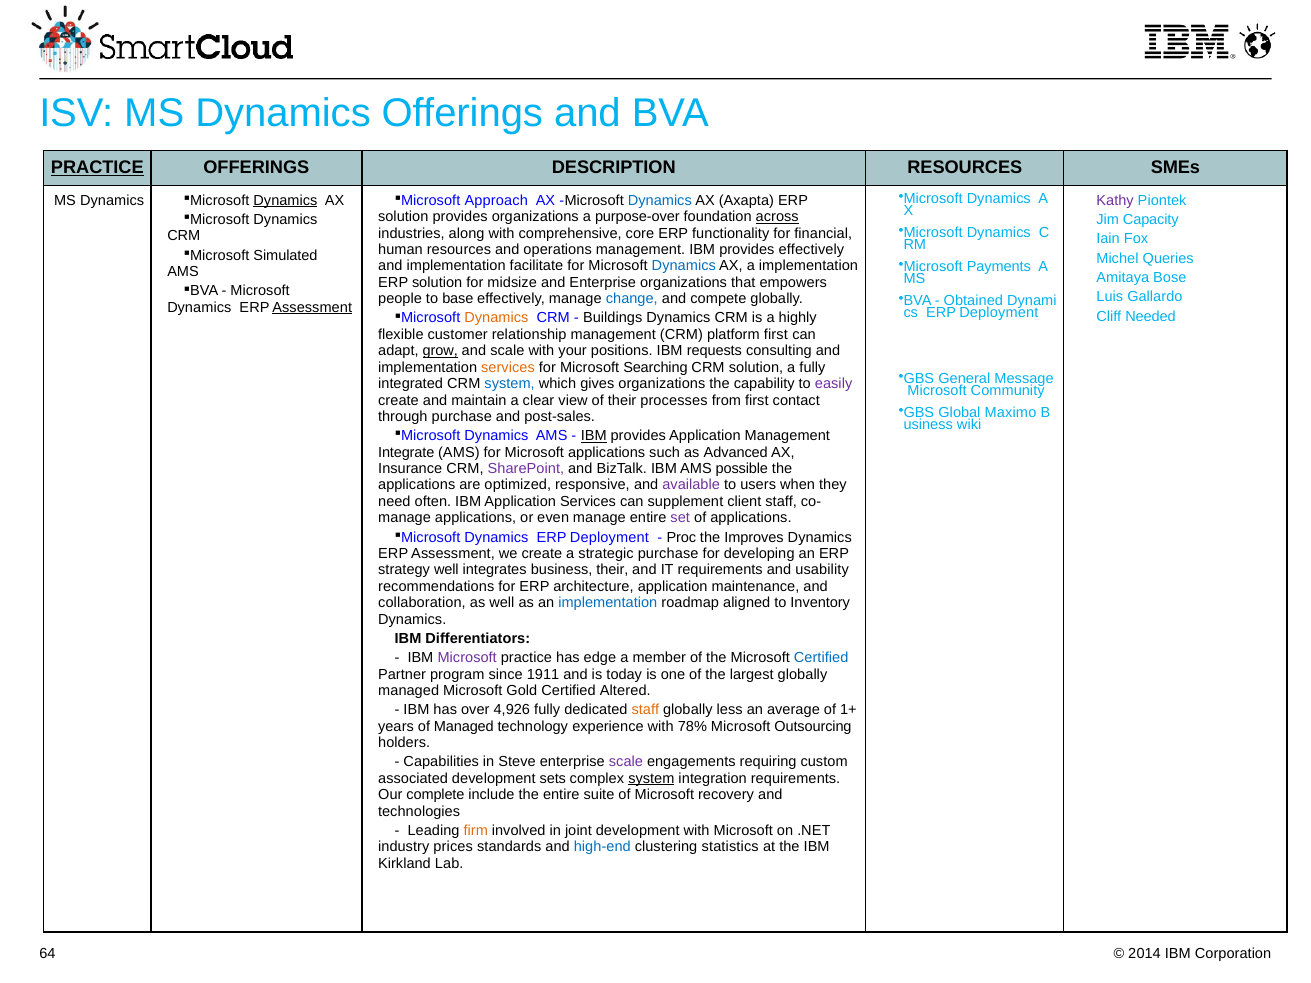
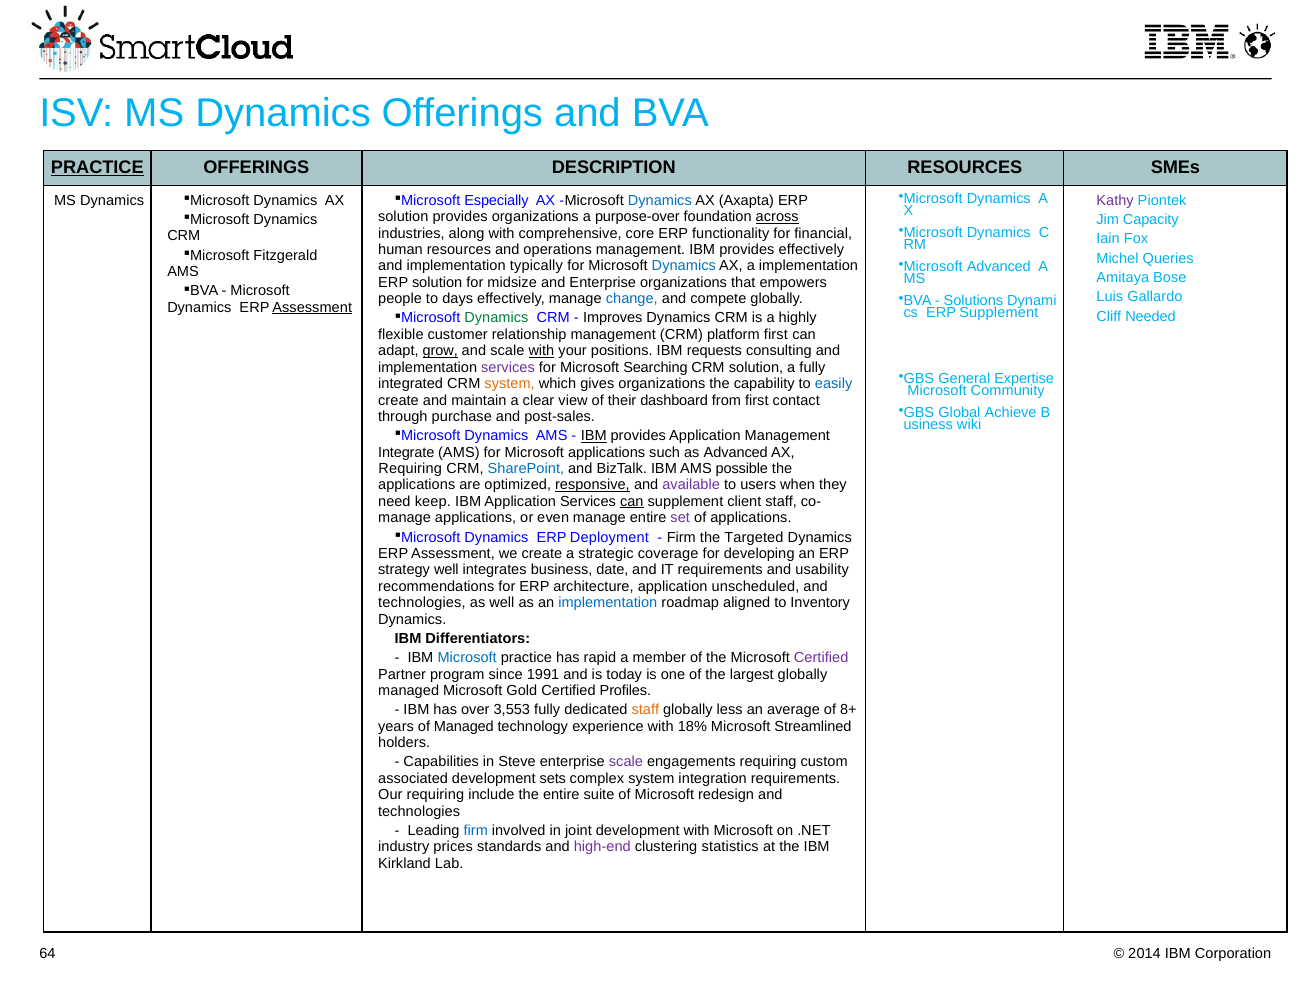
Approach: Approach -> Especially (496, 200)
Dynamics underline: present -> none (285, 200)
Simulated: Simulated -> Fitzgerald (285, 255)
facilitate: facilitate -> typically (536, 266)
Microsoft Payments: Payments -> Advanced (999, 267)
base: base -> days (458, 299)
Obtained: Obtained -> Solutions (973, 301)
Deployment: Deployment -> Supplement (999, 312)
Dynamics colour: orange -> green (496, 318)
Buildings: Buildings -> Improves (613, 318)
with underline: none -> present (541, 351)
services colour: orange -> purple (508, 367)
Message: Message -> Expertise (1024, 379)
system colour: blue -> orange (510, 384)
easily colour: purple -> blue (834, 384)
processes: processes -> dashboard (674, 400)
Maximo: Maximo -> Achieve (1011, 413)
Insurance: Insurance -> Requiring (410, 469)
SharePoint colour: purple -> blue (526, 469)
responsive underline: none -> present (592, 485)
often: often -> keep (433, 502)
can underline: none -> present (632, 502)
Proc: Proc -> Firm (681, 537)
Improves: Improves -> Targeted (754, 537)
strategic purchase: purchase -> coverage (668, 554)
business their: their -> date (612, 570)
maintenance: maintenance -> unscheduled (755, 587)
collaboration: collaboration -> technologies (422, 603)
Microsoft colour: purple -> blue (467, 658)
edge: edge -> rapid (600, 658)
Certified colour: blue -> purple (821, 658)
1911: 1911 -> 1991 (543, 674)
Altered: Altered -> Profiles (625, 691)
4,926: 4,926 -> 3,553 (512, 710)
1+: 1+ -> 8+ (848, 710)
78%: 78% -> 18% (692, 727)
Outsourcing: Outsourcing -> Streamlined (813, 727)
system underline: present -> none (651, 779)
Our complete: complete -> requiring (435, 795)
recovery: recovery -> redesign (726, 795)
firm colour: orange -> blue (476, 831)
high-end colour: blue -> purple (602, 847)
